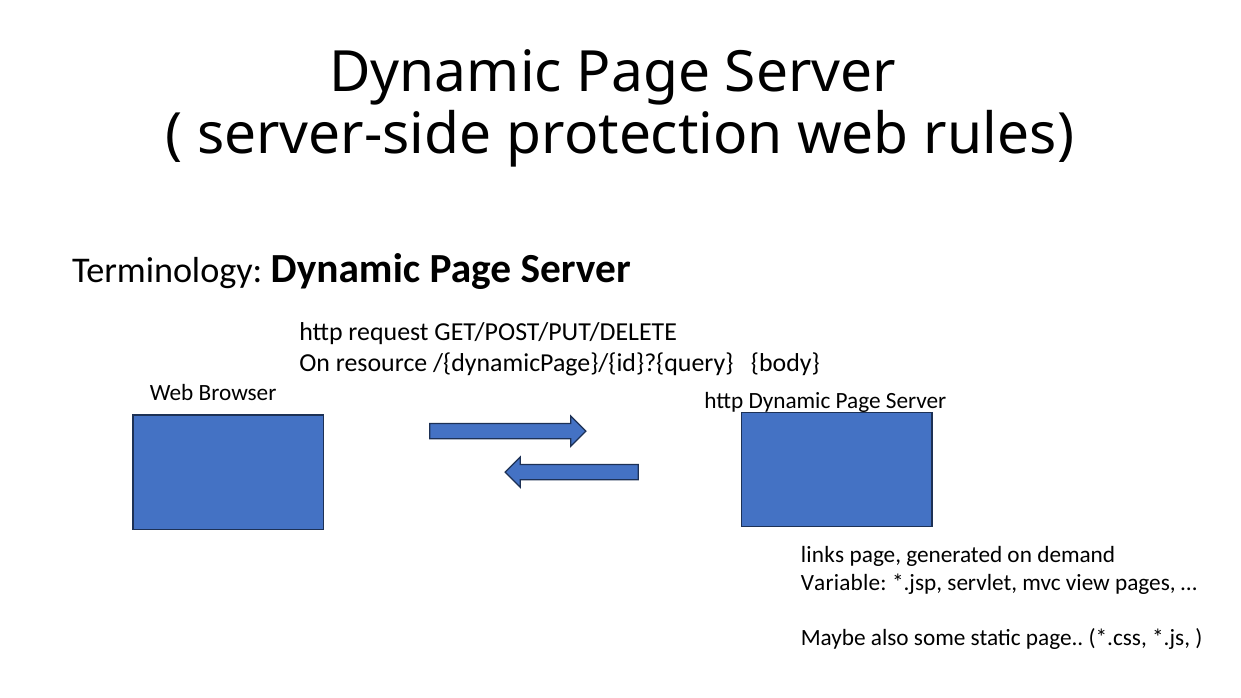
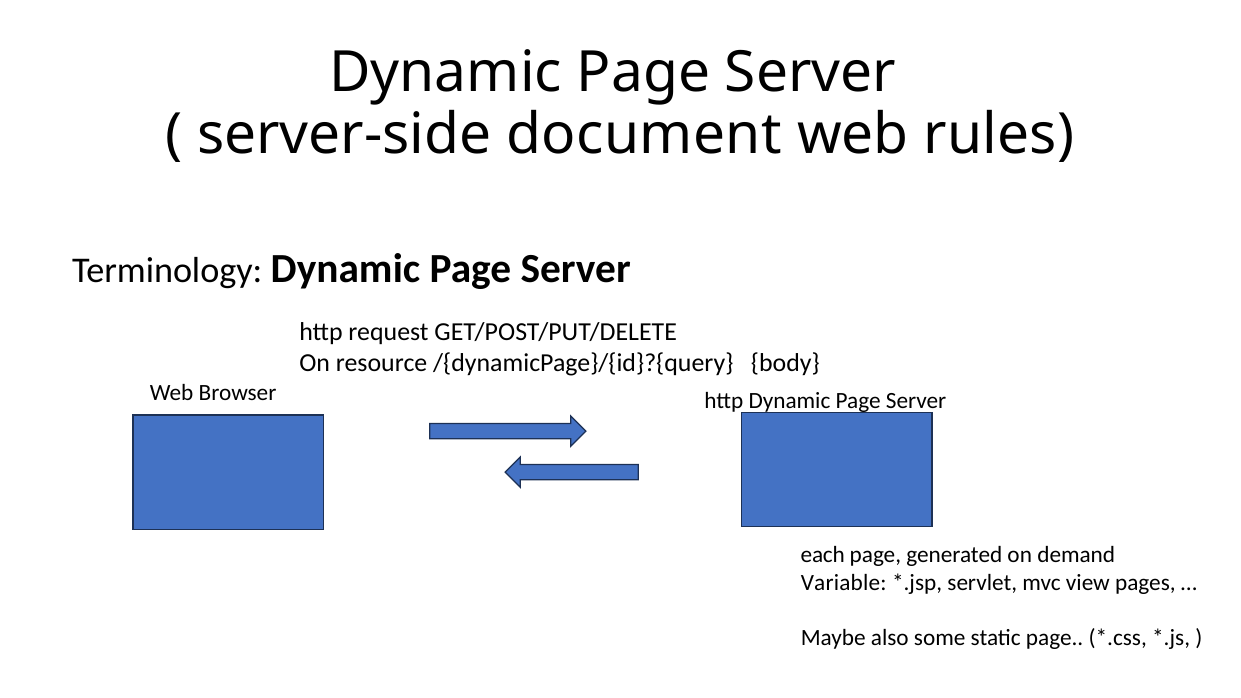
protection: protection -> document (644, 135)
links: links -> each (823, 554)
